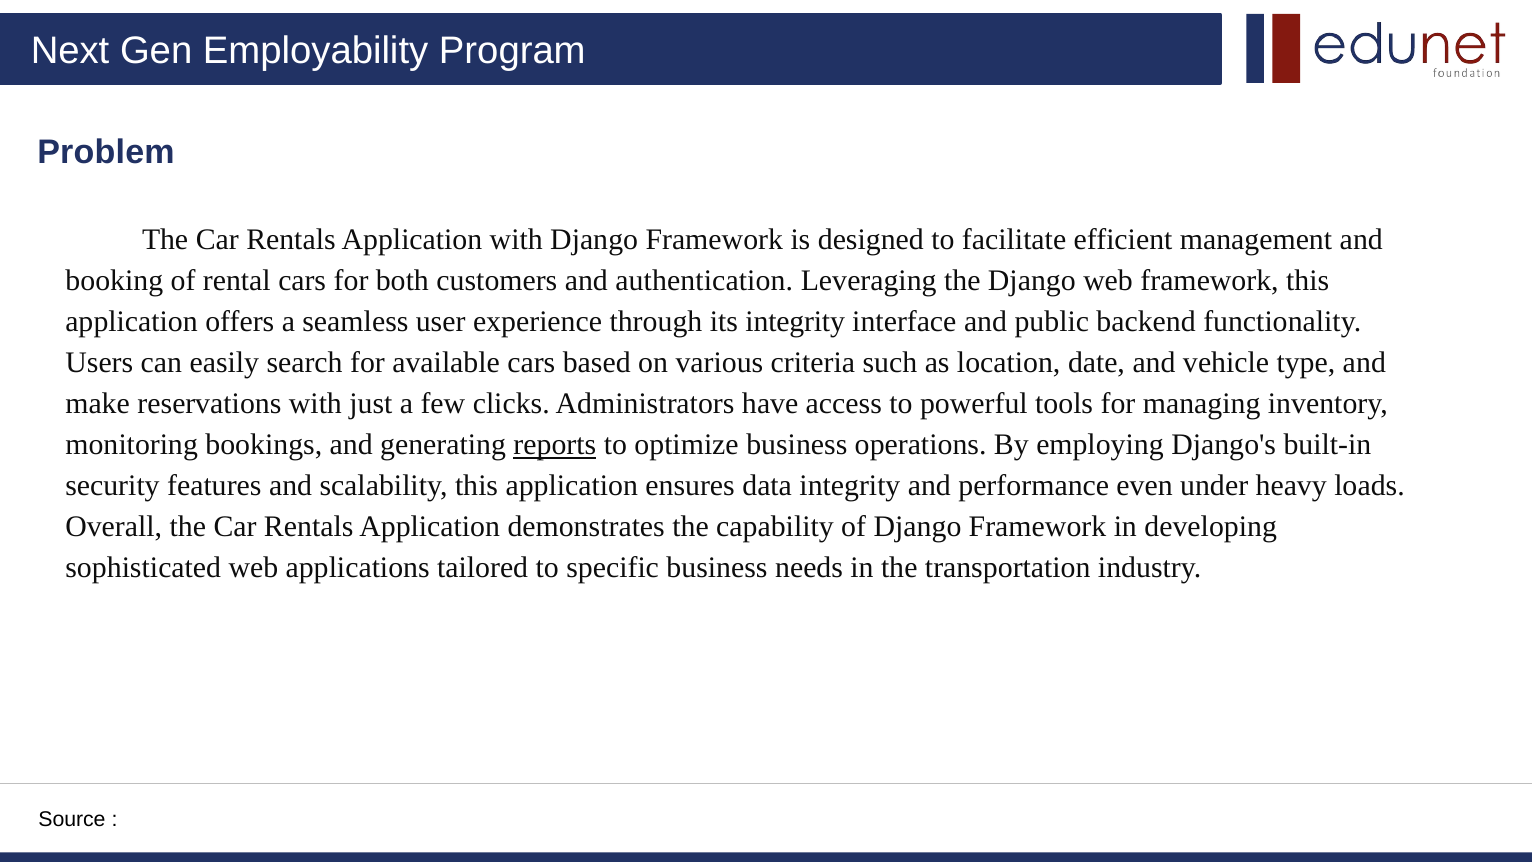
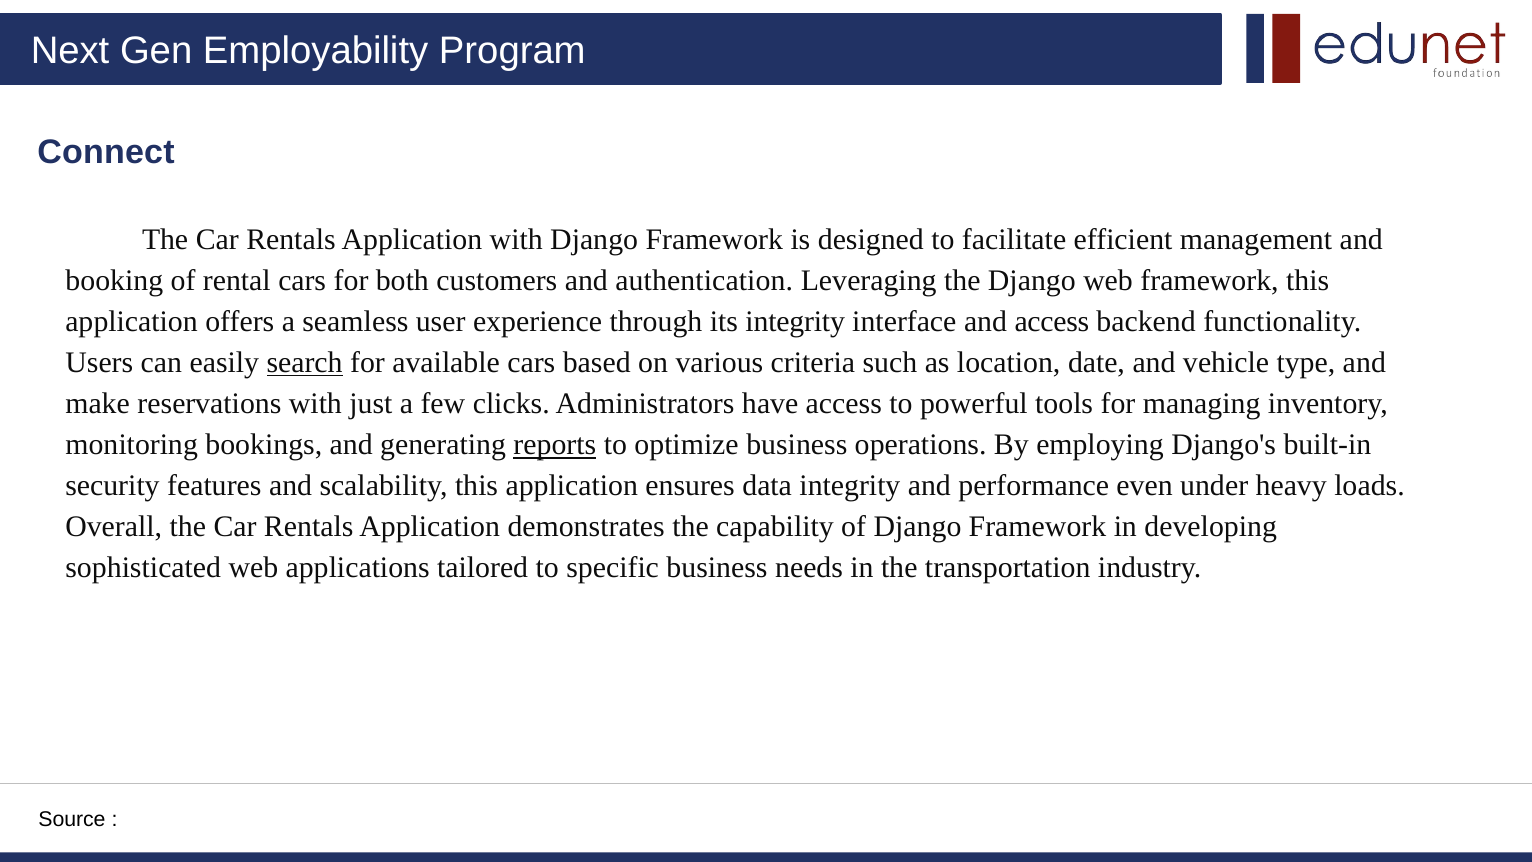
Problem: Problem -> Connect (106, 152)
and public: public -> access (1052, 321)
search underline: none -> present (305, 363)
